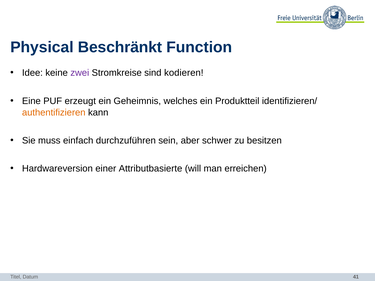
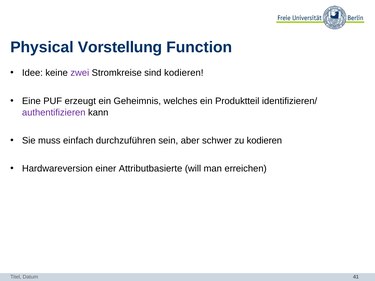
Beschränkt: Beschränkt -> Vorstellung (120, 47)
authentifizieren colour: orange -> purple (54, 113)
zu besitzen: besitzen -> kodieren (264, 141)
